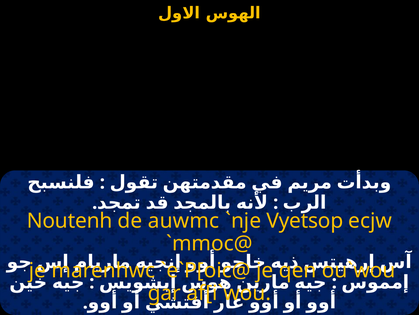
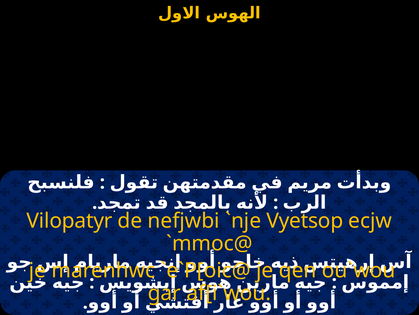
Noutenh: Noutenh -> Vilopatyr (70, 220)
auwmc: auwmc -> nefjwbi (184, 220)
